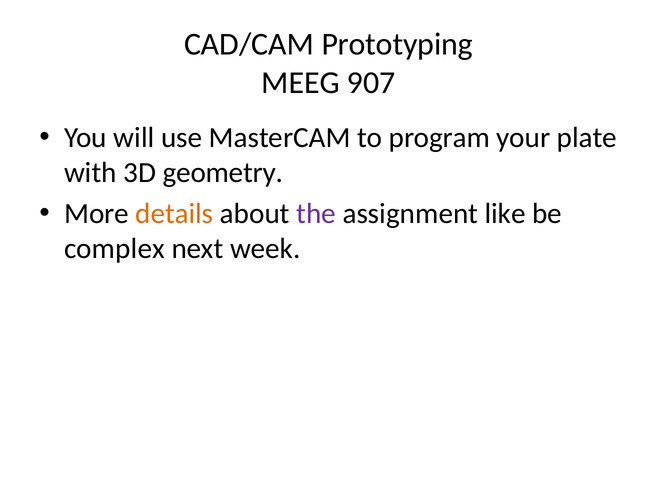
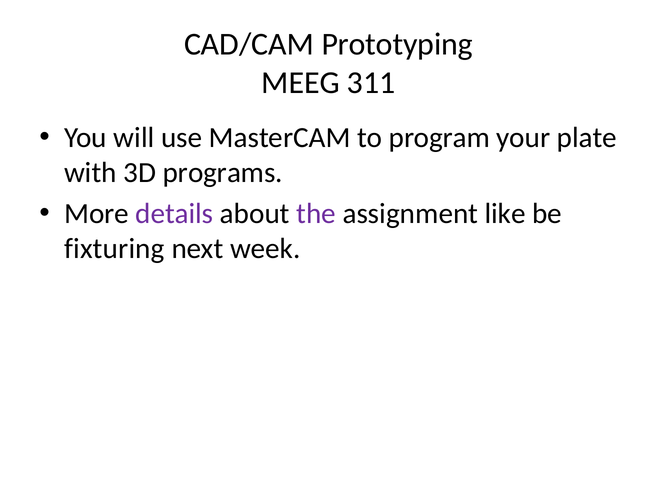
907: 907 -> 311 (371, 83)
geometry: geometry -> programs (223, 173)
details colour: orange -> purple (174, 214)
complex: complex -> fixturing (114, 249)
